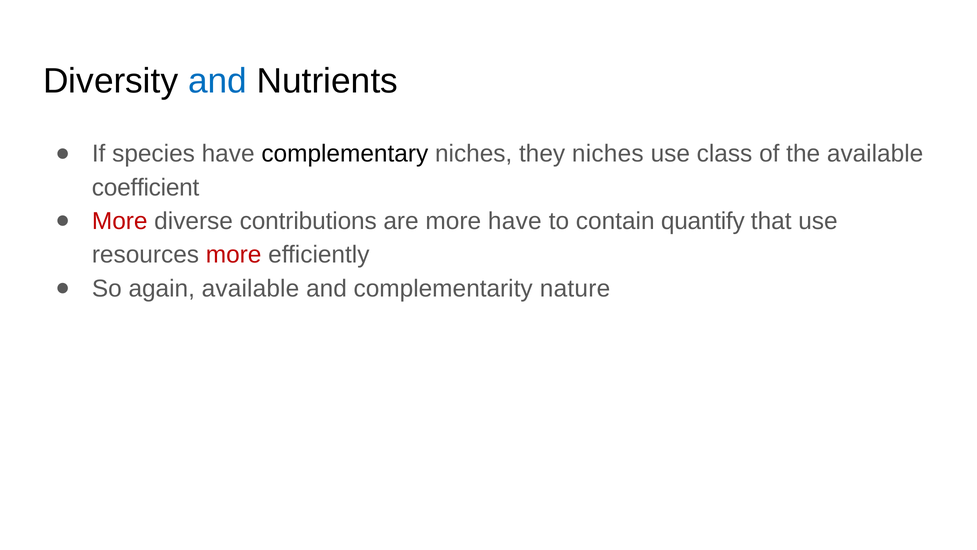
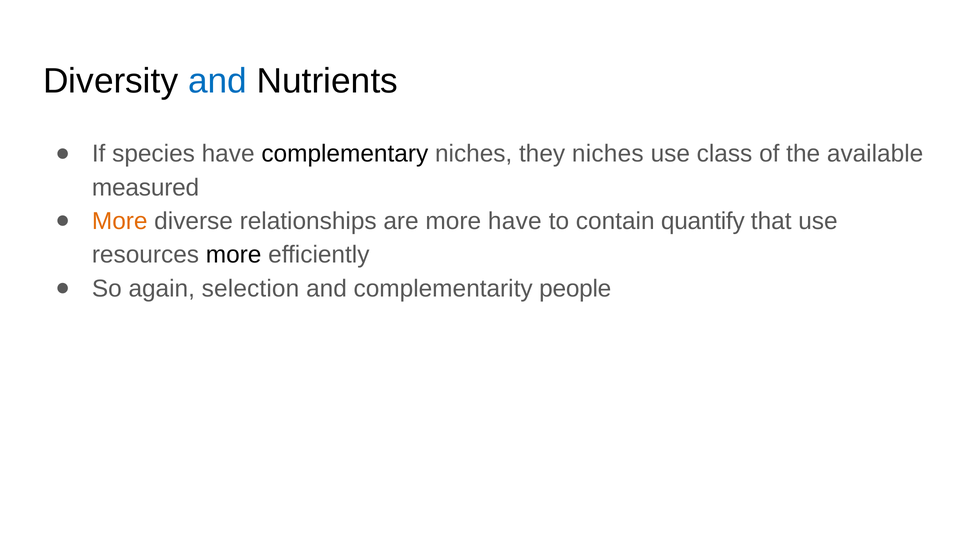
coefficient: coefficient -> measured (146, 187)
More colour: red -> orange (120, 221)
contributions: contributions -> relationships (308, 221)
more colour: red -> black (234, 255)
again available: available -> selection (250, 288)
nature: nature -> people (575, 288)
